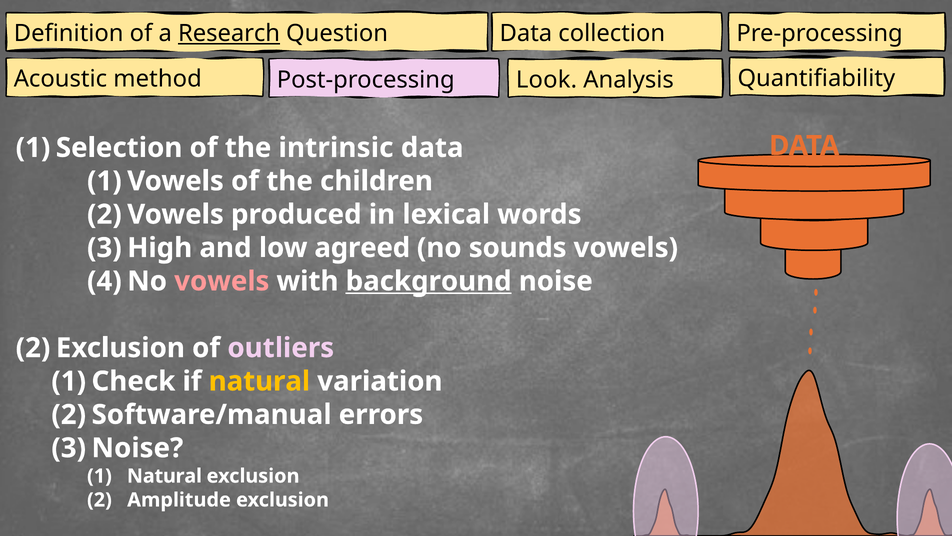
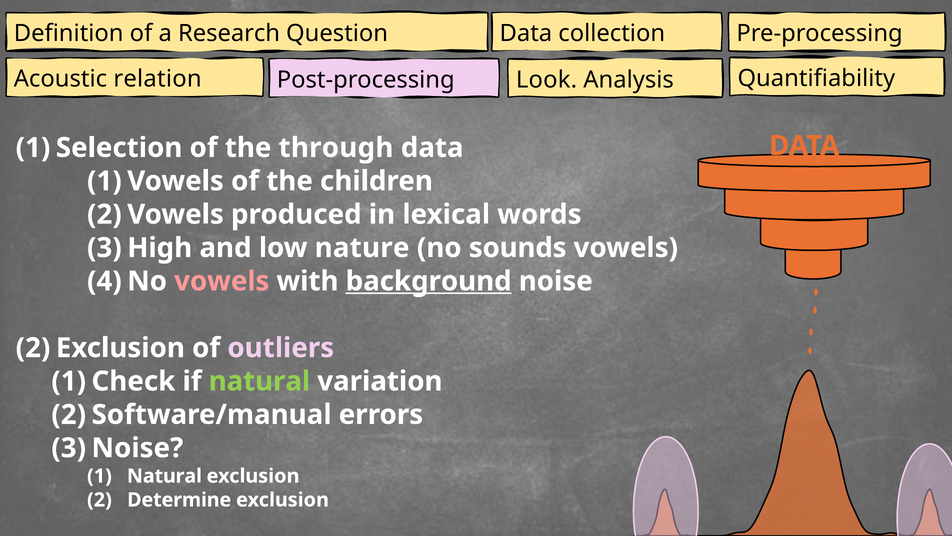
Research underline: present -> none (229, 33)
method: method -> relation (158, 79)
intrinsic: intrinsic -> through (336, 148)
agreed: agreed -> nature (362, 248)
natural colour: yellow -> light green (259, 381)
Amplitude: Amplitude -> Determine (179, 499)
